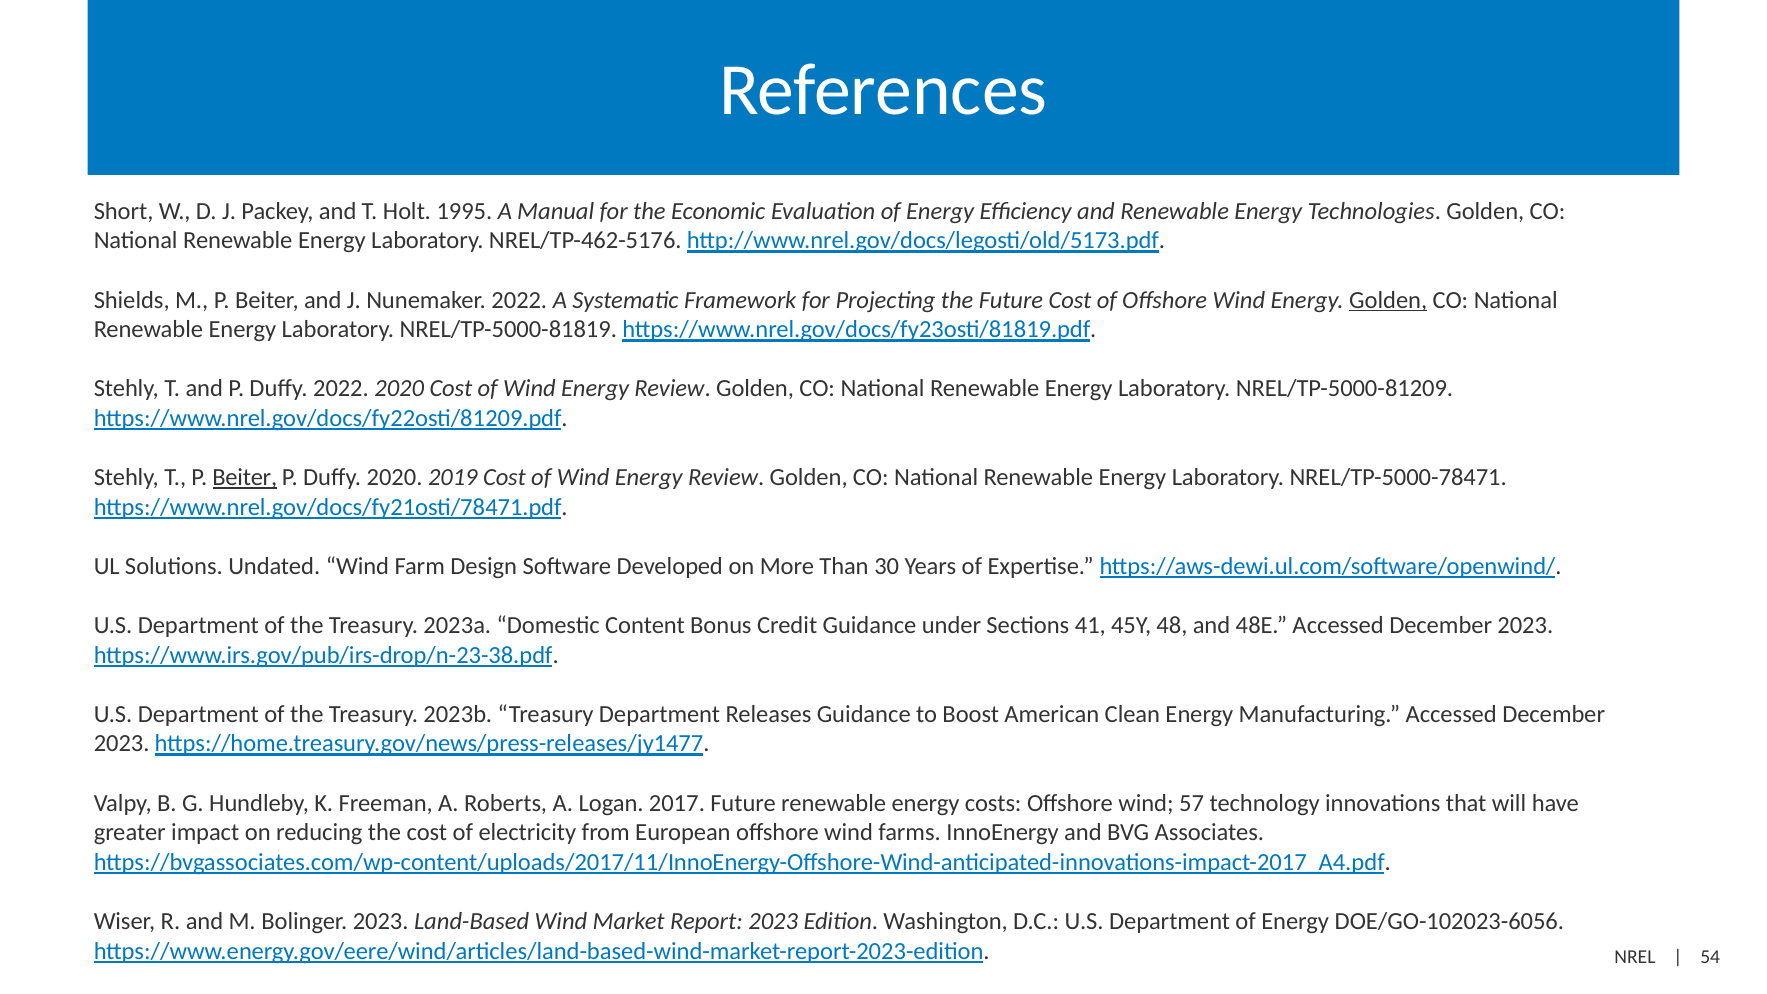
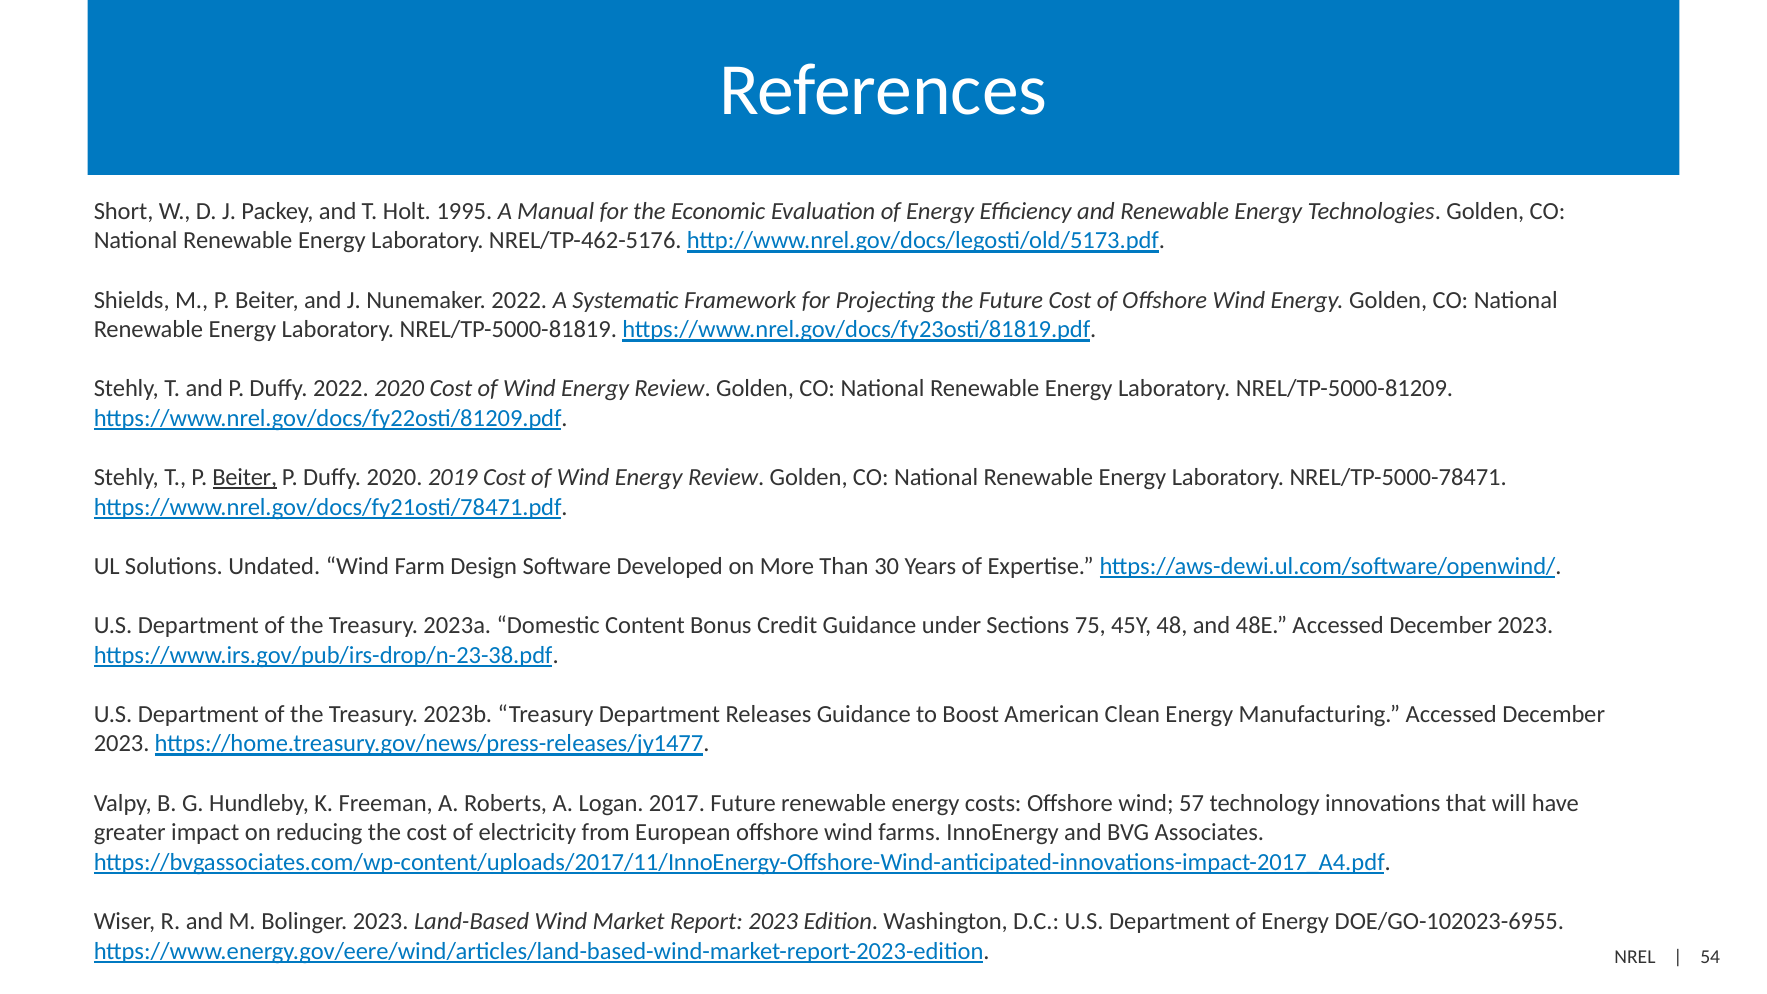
Golden underline: present -> none (1388, 300)
41: 41 -> 75 (1090, 626)
DOE/GO-102023-6056: DOE/GO-102023-6056 -> DOE/GO-102023-6955 (1449, 921)
